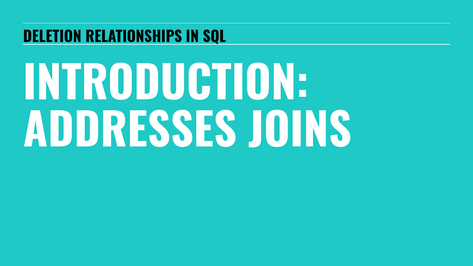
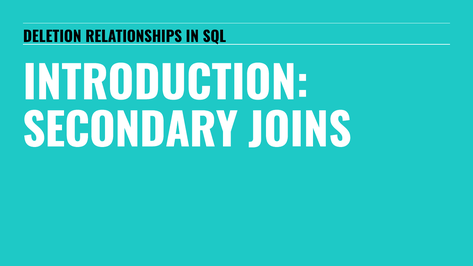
ADDRESSES: ADDRESSES -> SECONDARY (130, 132)
